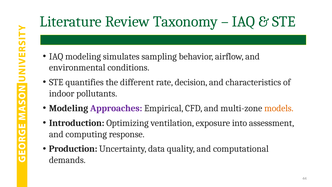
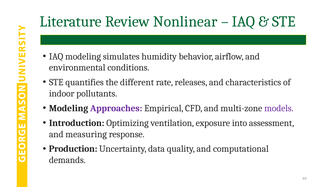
Taxonomy: Taxonomy -> Nonlinear (185, 21)
sampling: sampling -> humidity (159, 56)
decision: decision -> releases (191, 82)
models colour: orange -> purple (279, 108)
computing: computing -> measuring (86, 134)
